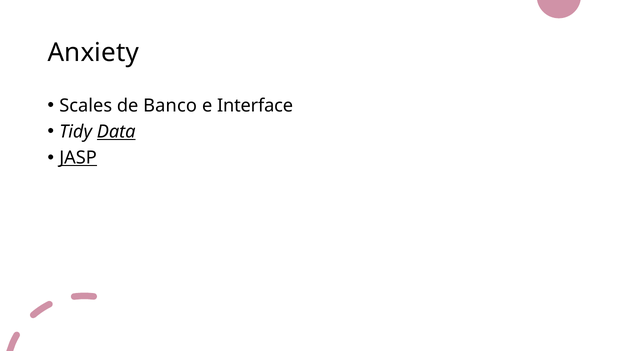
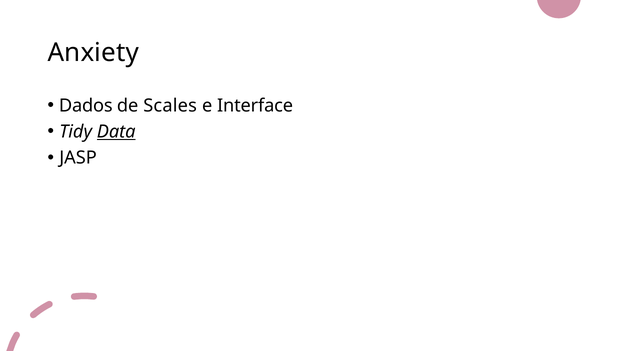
Scales: Scales -> Dados (86, 106)
Banco: Banco -> Scales (170, 106)
JASP underline: present -> none (78, 158)
